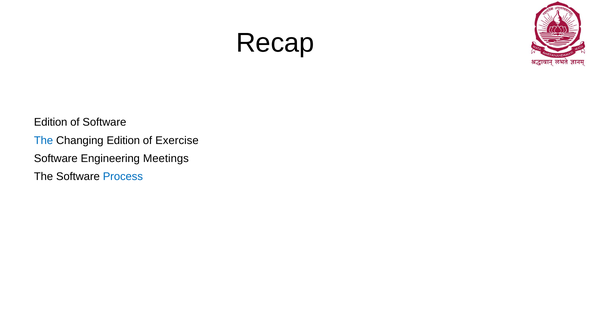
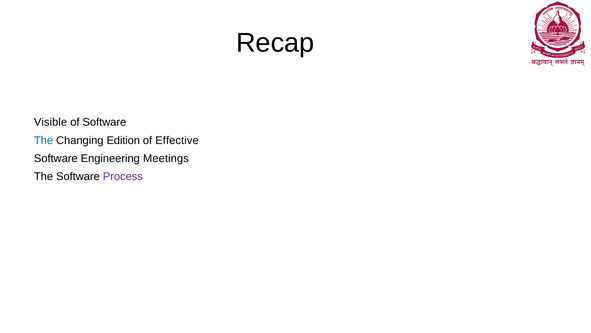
Edition: Edition -> Visible (51, 122)
Exercise: Exercise -> Effective (177, 140)
Process colour: blue -> purple (123, 176)
